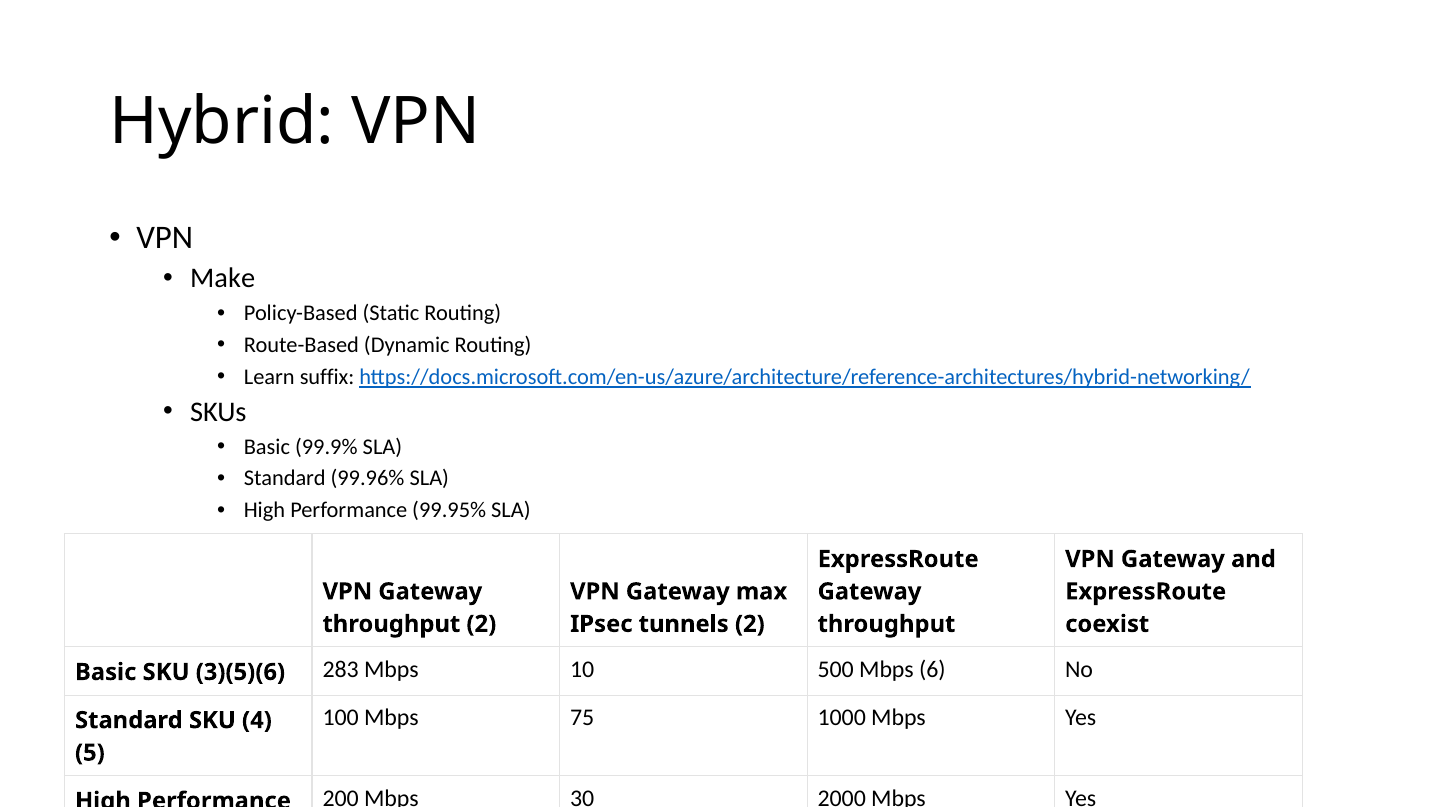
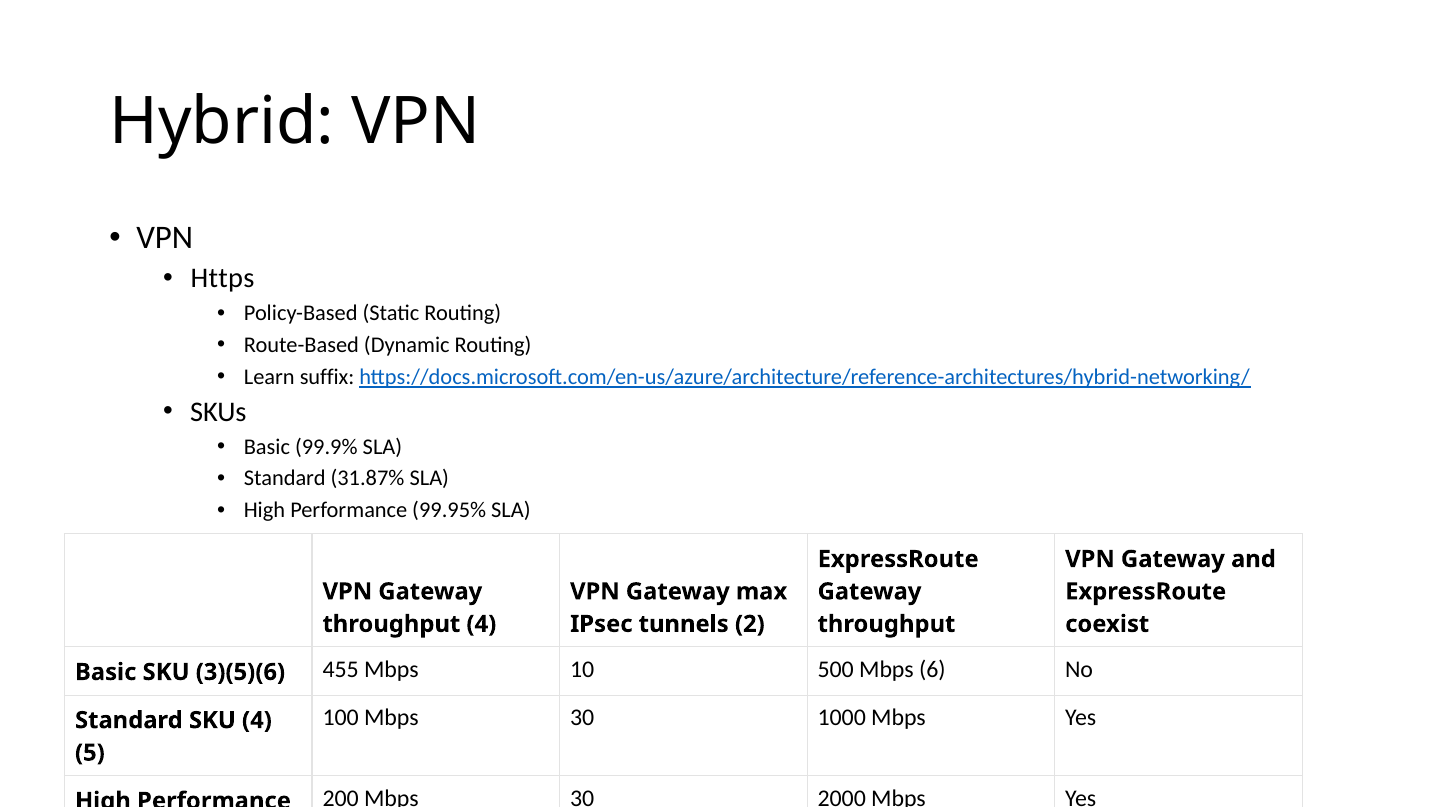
Make: Make -> Https (223, 278)
99.96%: 99.96% -> 31.87% (368, 479)
throughput 2: 2 -> 4 (481, 624)
283: 283 -> 455 (341, 670)
100 Mbps 75: 75 -> 30 (582, 718)
